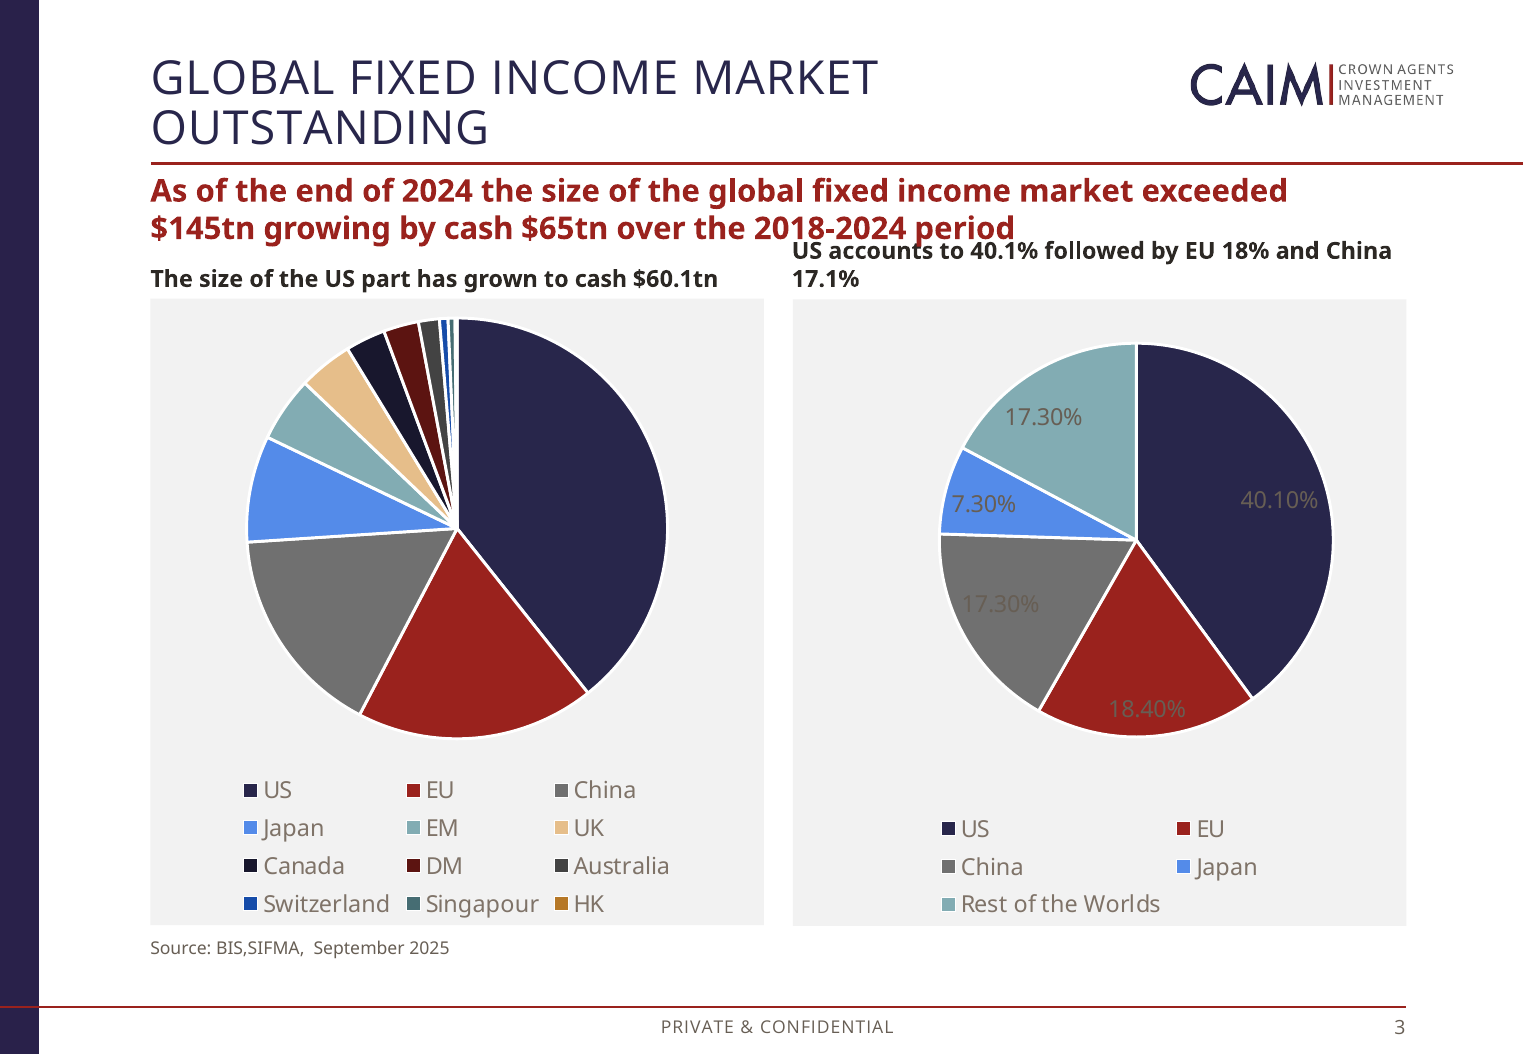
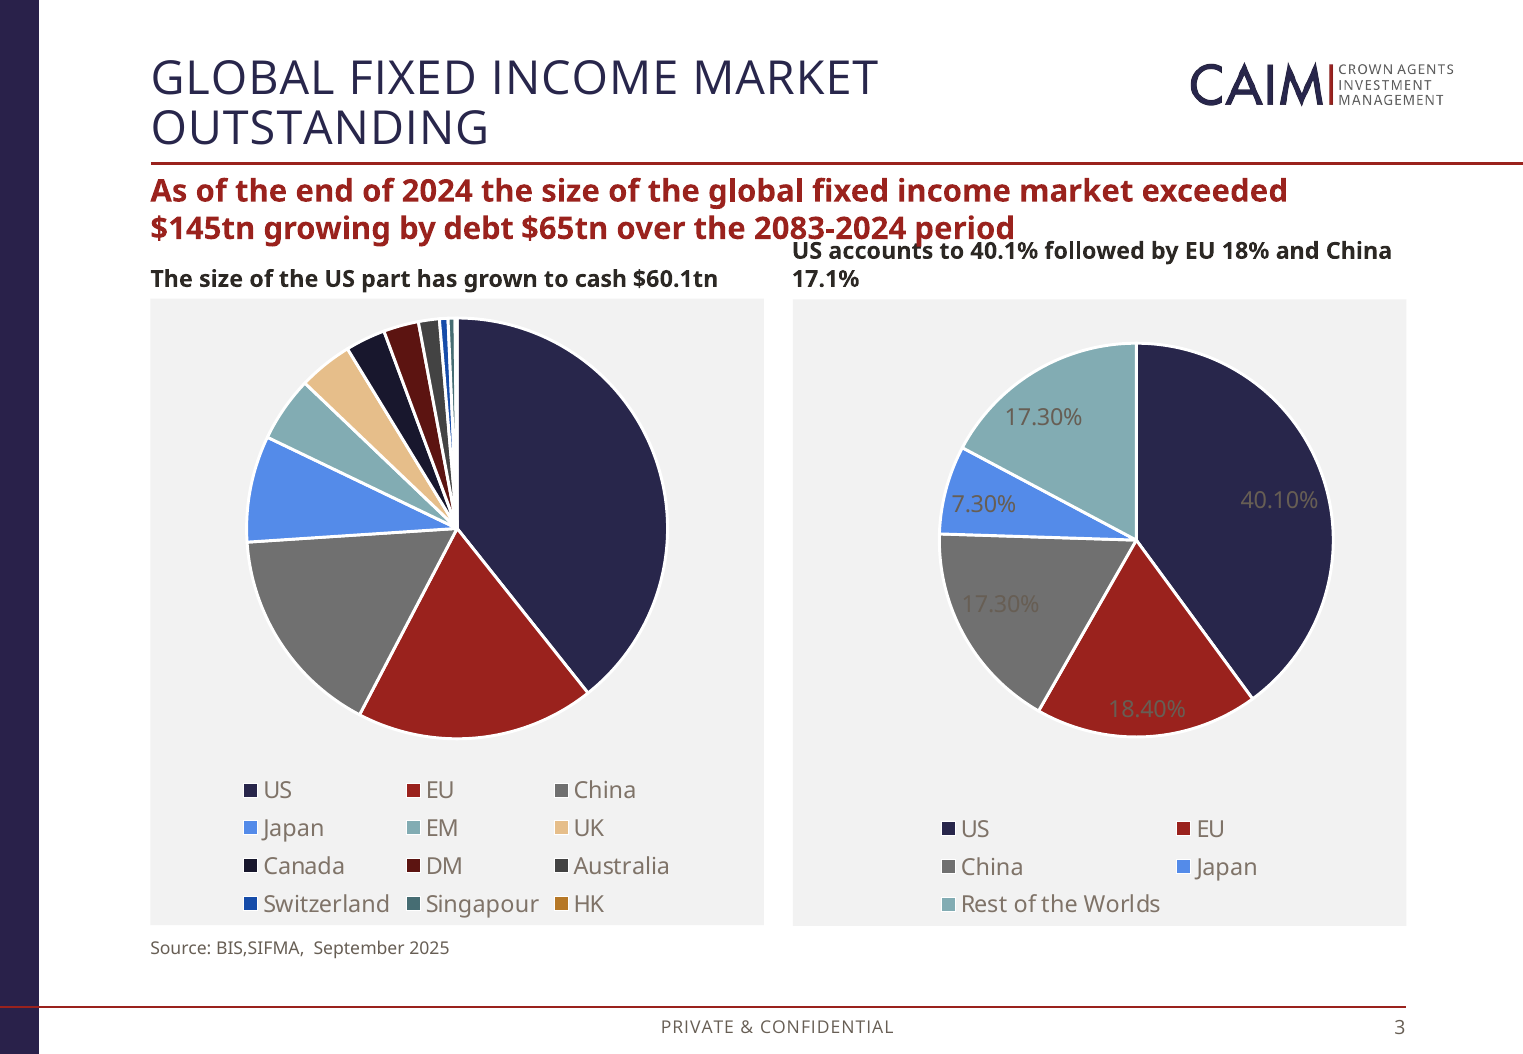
by cash: cash -> debt (479, 229)
2018-2024: 2018-2024 -> 2083-2024 (830, 229)
